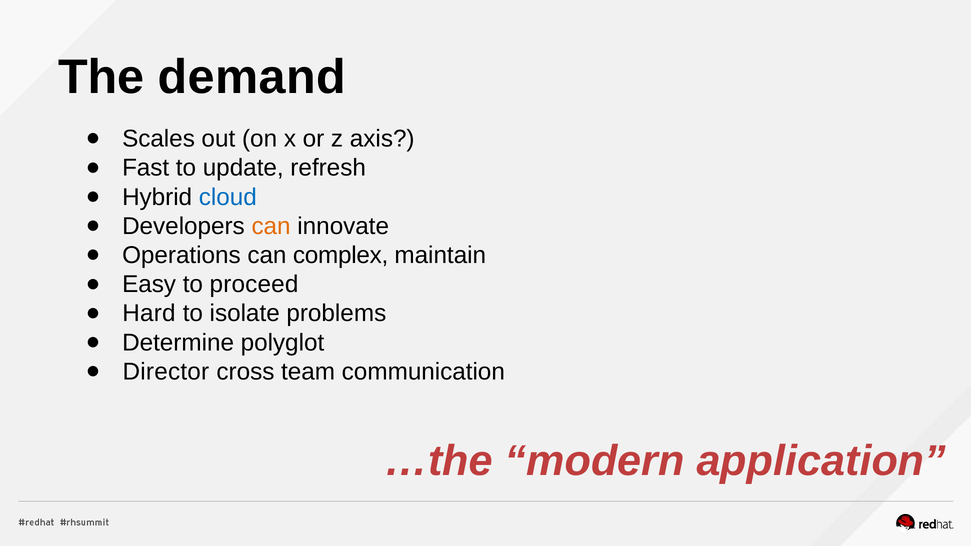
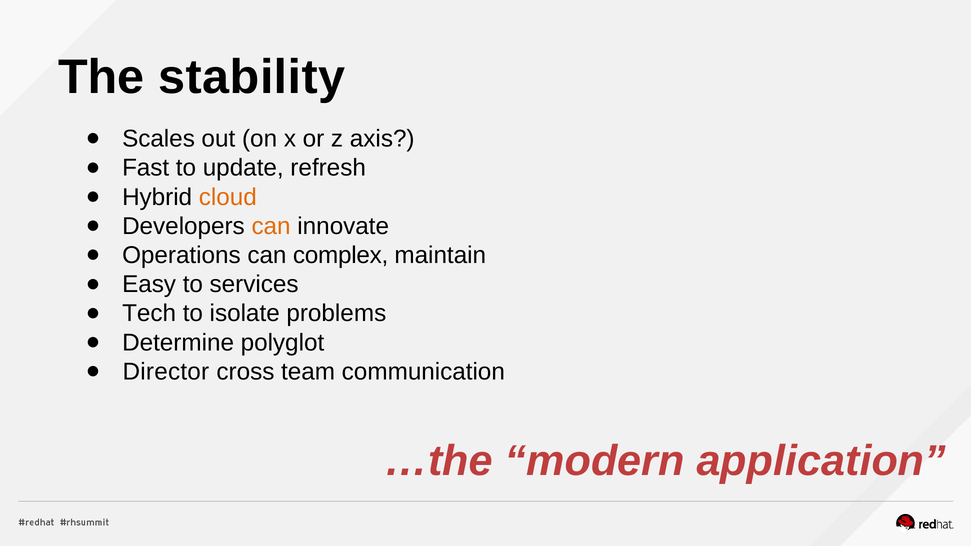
demand: demand -> stability (252, 77)
cloud colour: blue -> orange (228, 197)
proceed: proceed -> services (254, 284)
Hard: Hard -> Tech (149, 314)
